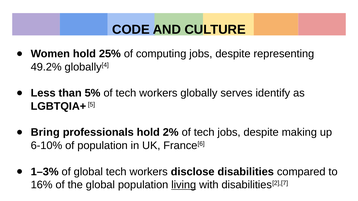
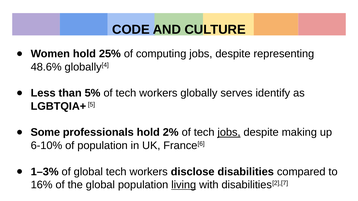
49.2%: 49.2% -> 48.6% (46, 67)
Bring: Bring -> Some (45, 133)
jobs underline: none -> present (229, 133)
